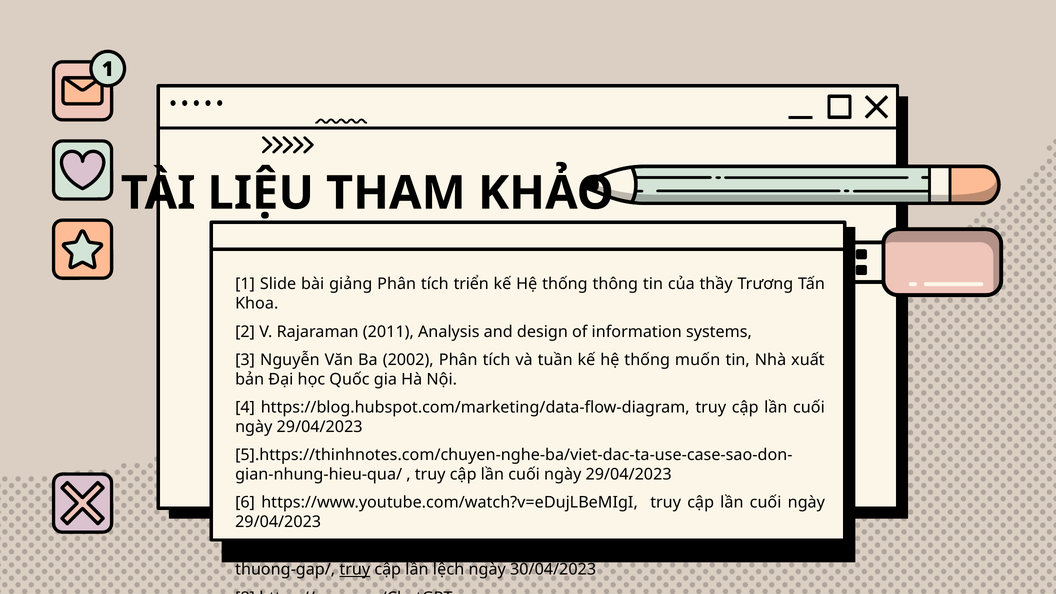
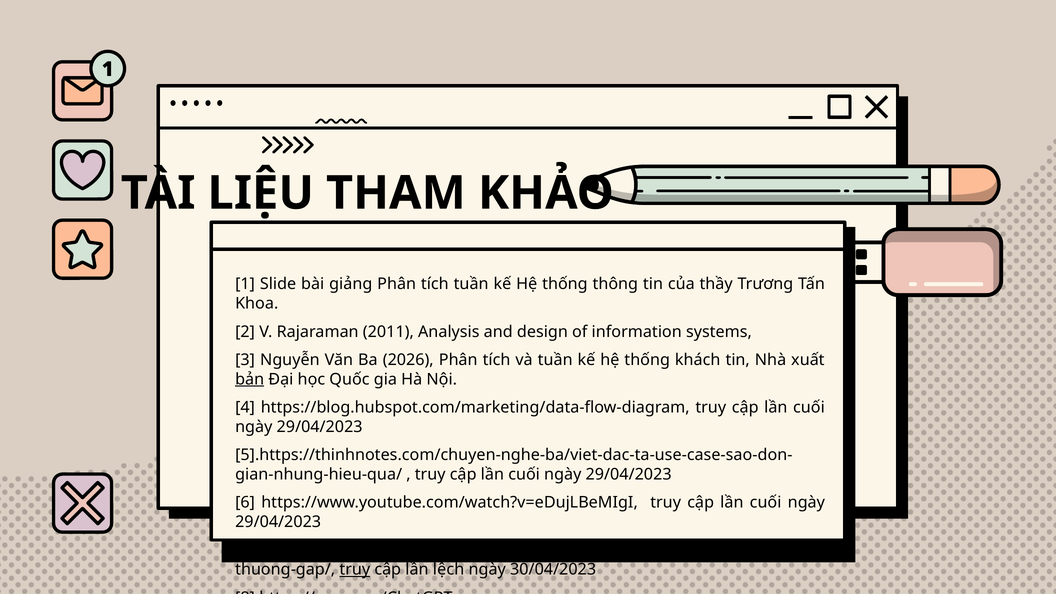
tích triển: triển -> tuần (471, 284)
2002: 2002 -> 2026 (408, 360)
muốn: muốn -> khách (698, 360)
bản underline: none -> present (250, 379)
